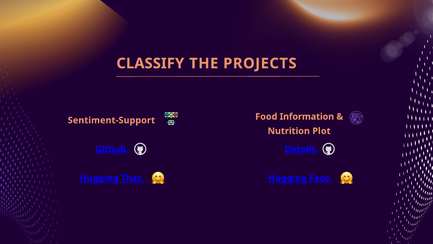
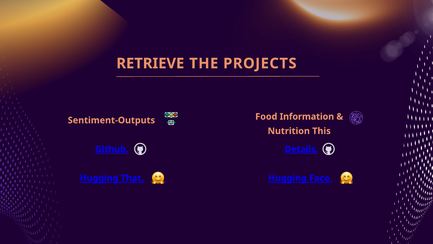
CLASSIFY: CLASSIFY -> RETRIEVE (150, 63)
Sentiment-Support: Sentiment-Support -> Sentiment-Outputs (111, 120)
Plot: Plot -> This (321, 131)
